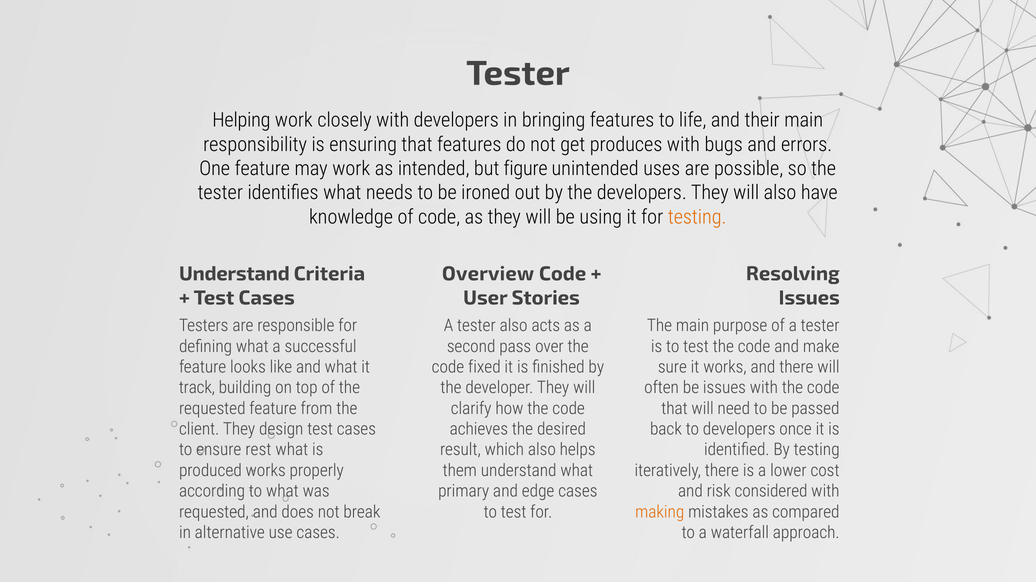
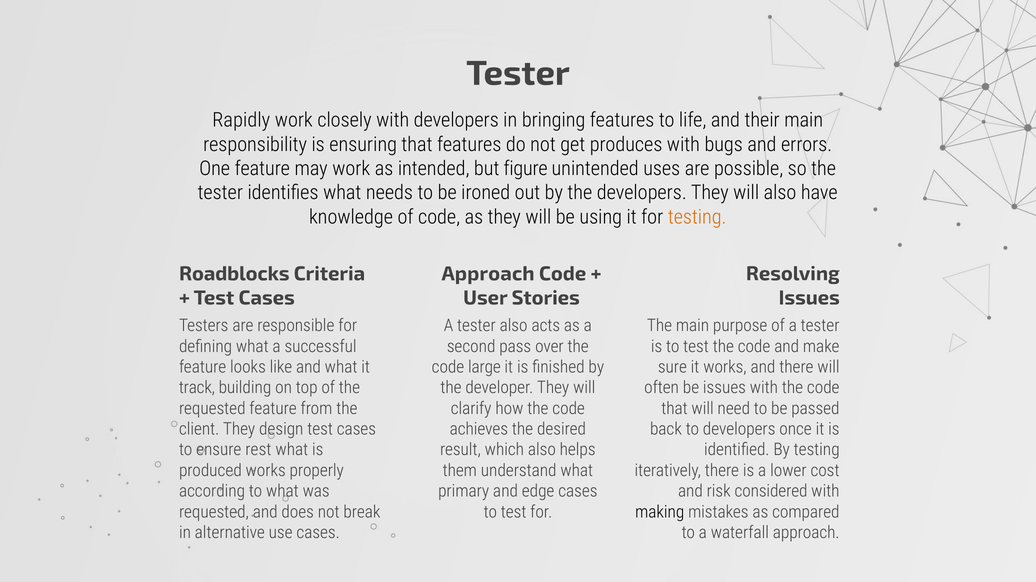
Helping: Helping -> Rapidly (241, 120)
Understand: Understand -> Roadblocks (234, 274)
Overview: Overview -> Approach (488, 274)
fixed: fixed -> large (484, 368)
making colour: orange -> black (660, 513)
